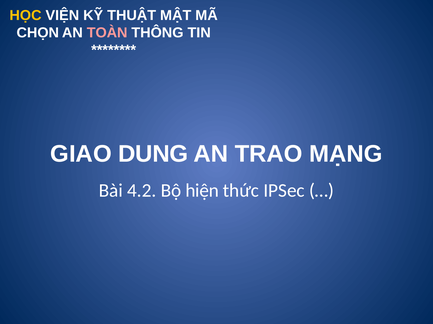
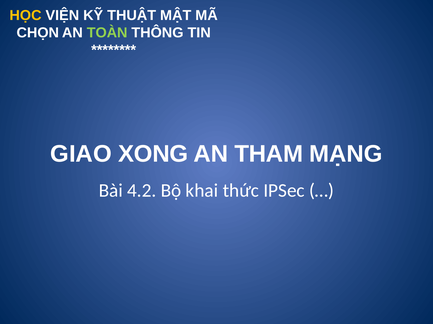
TOÀN colour: pink -> light green (107, 33)
DUNG: DUNG -> XONG (153, 154)
TRAO: TRAO -> THAM (269, 154)
hiện: hiện -> khai (202, 191)
